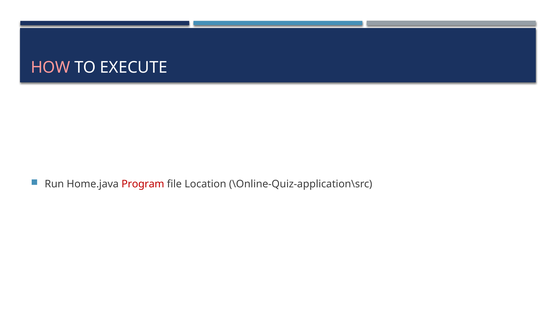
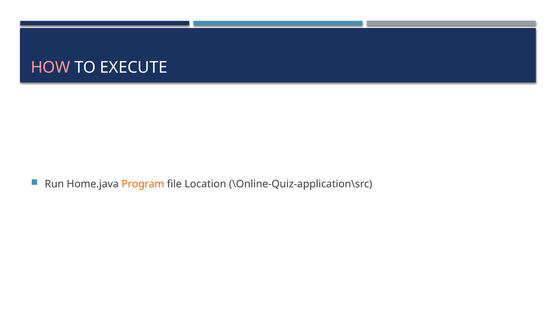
Program colour: red -> orange (143, 184)
